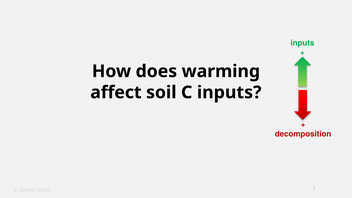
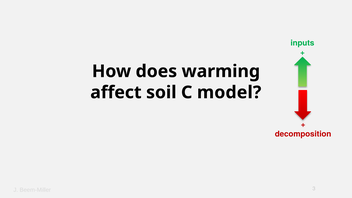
C inputs: inputs -> model (229, 92)
